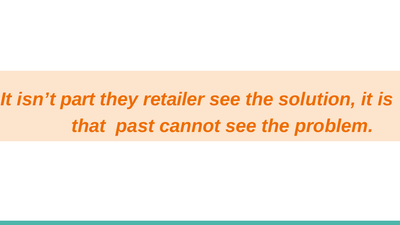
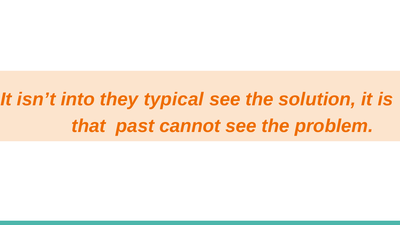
part: part -> into (78, 100)
retailer: retailer -> typical (174, 100)
